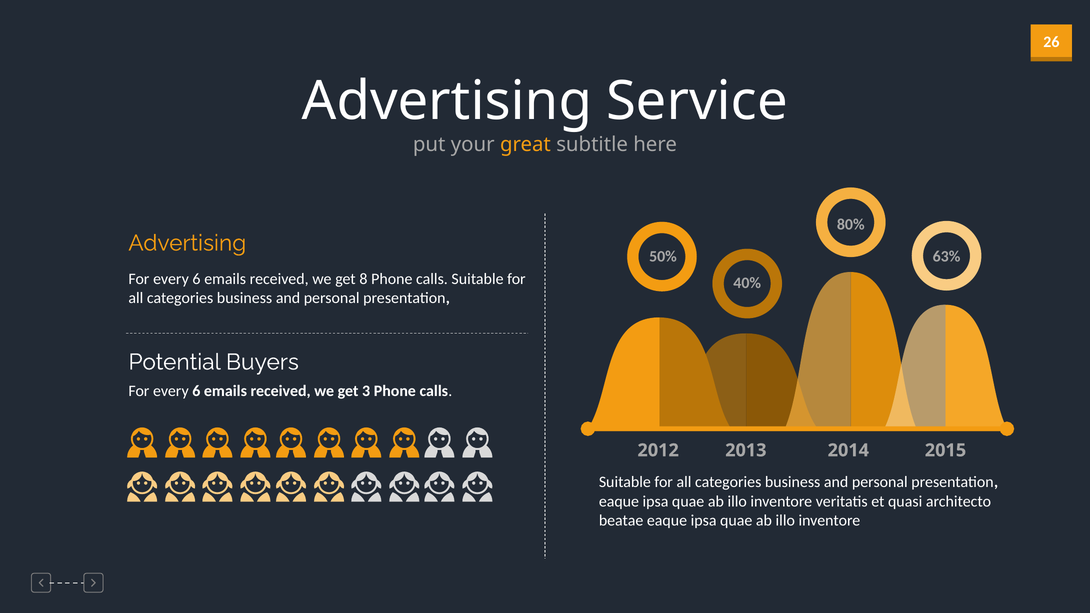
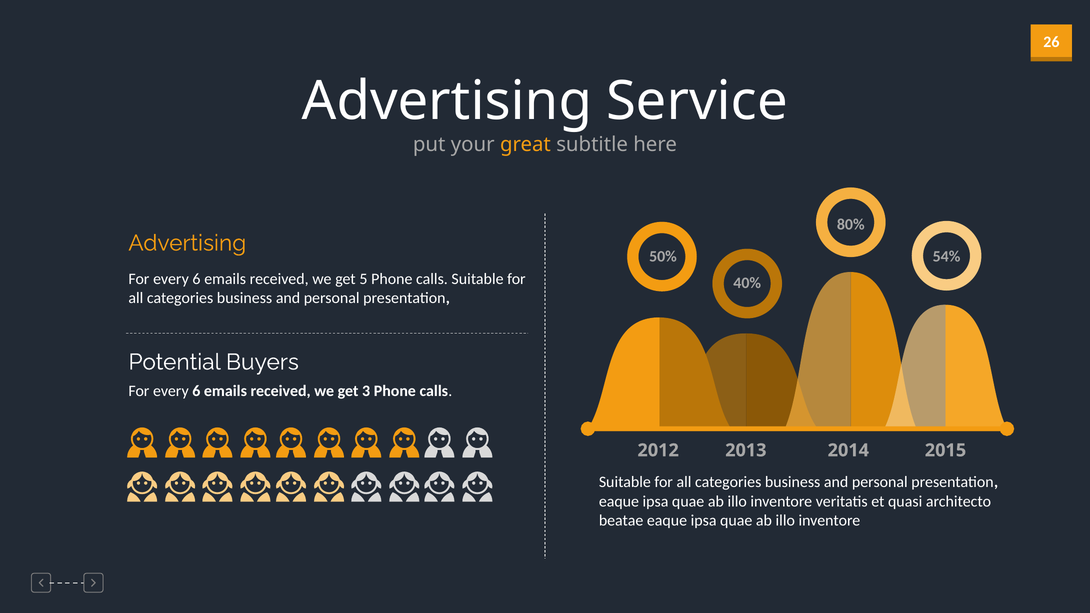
63%: 63% -> 54% (947, 257)
8: 8 -> 5 (363, 279)
